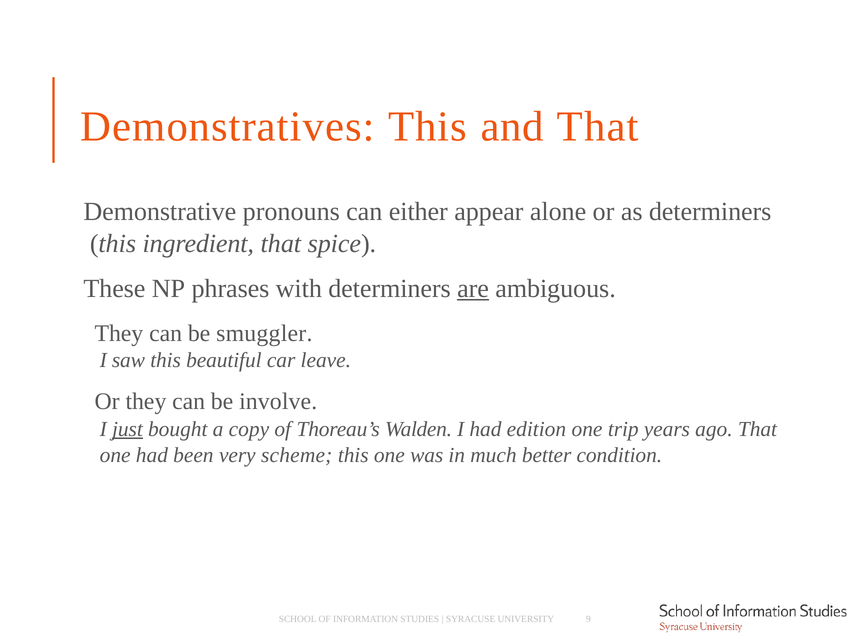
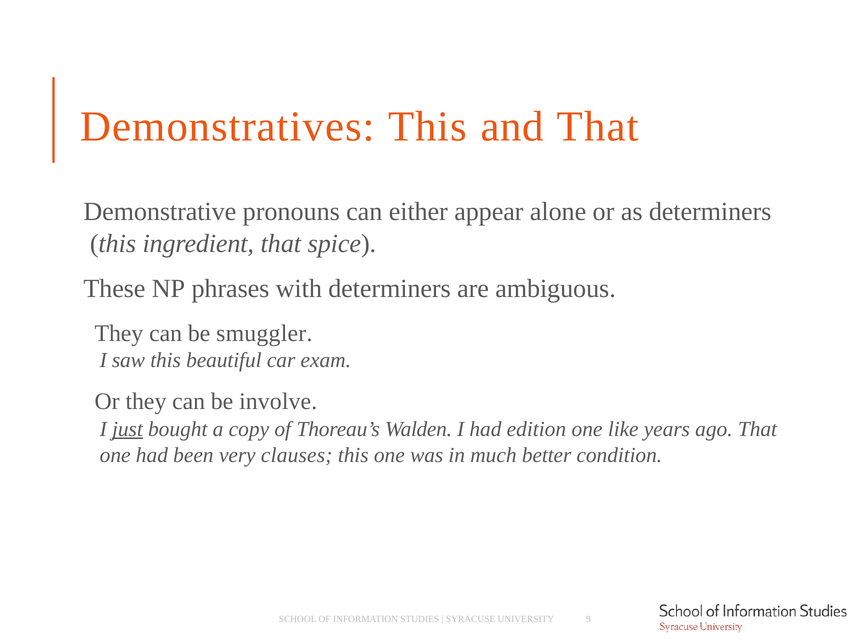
are underline: present -> none (473, 289)
leave: leave -> exam (326, 360)
trip: trip -> like (623, 429)
scheme: scheme -> clauses (297, 455)
